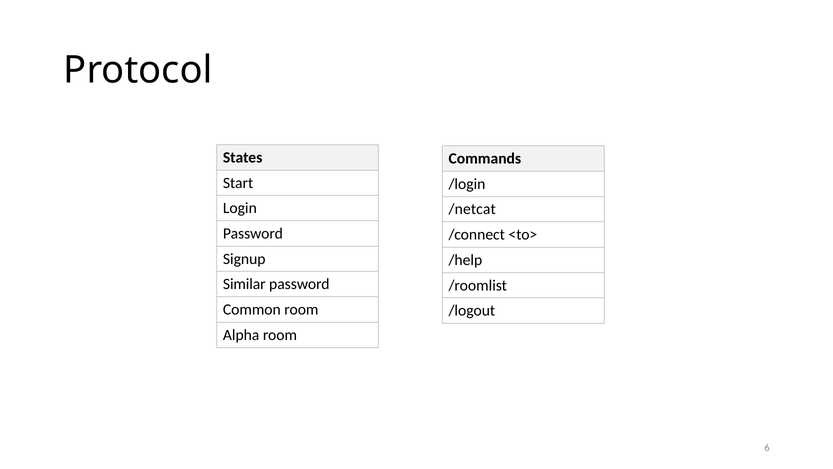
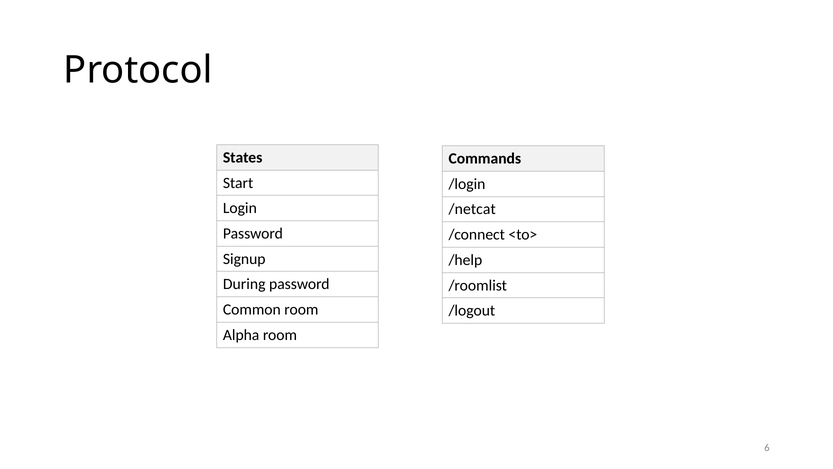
Similar: Similar -> During (244, 284)
